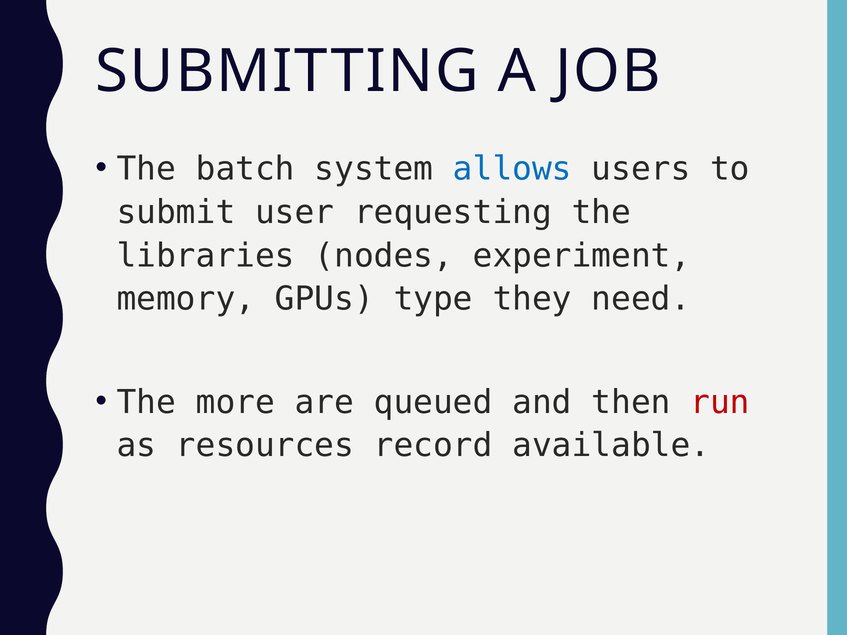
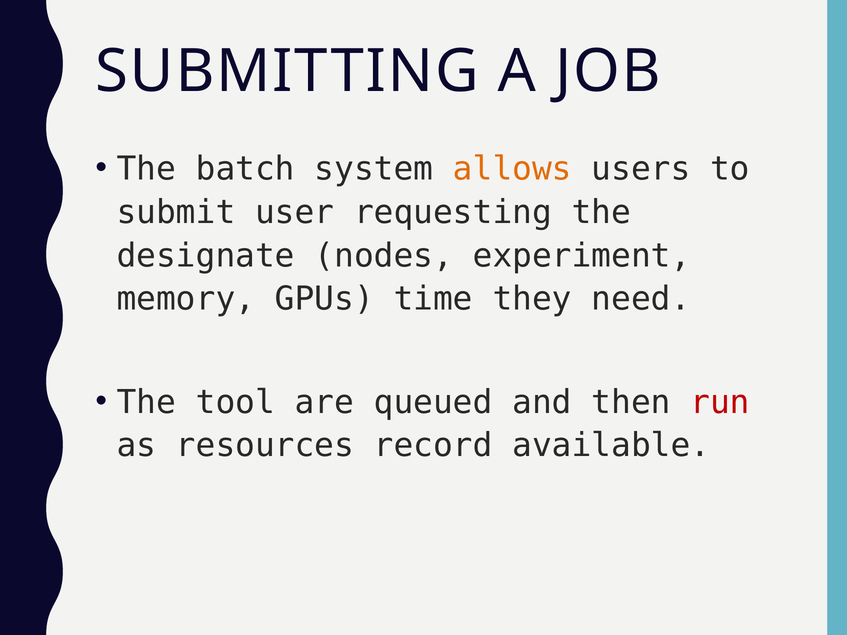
allows colour: blue -> orange (512, 169)
libraries: libraries -> designate (206, 256)
type: type -> time (433, 299)
more: more -> tool (235, 402)
